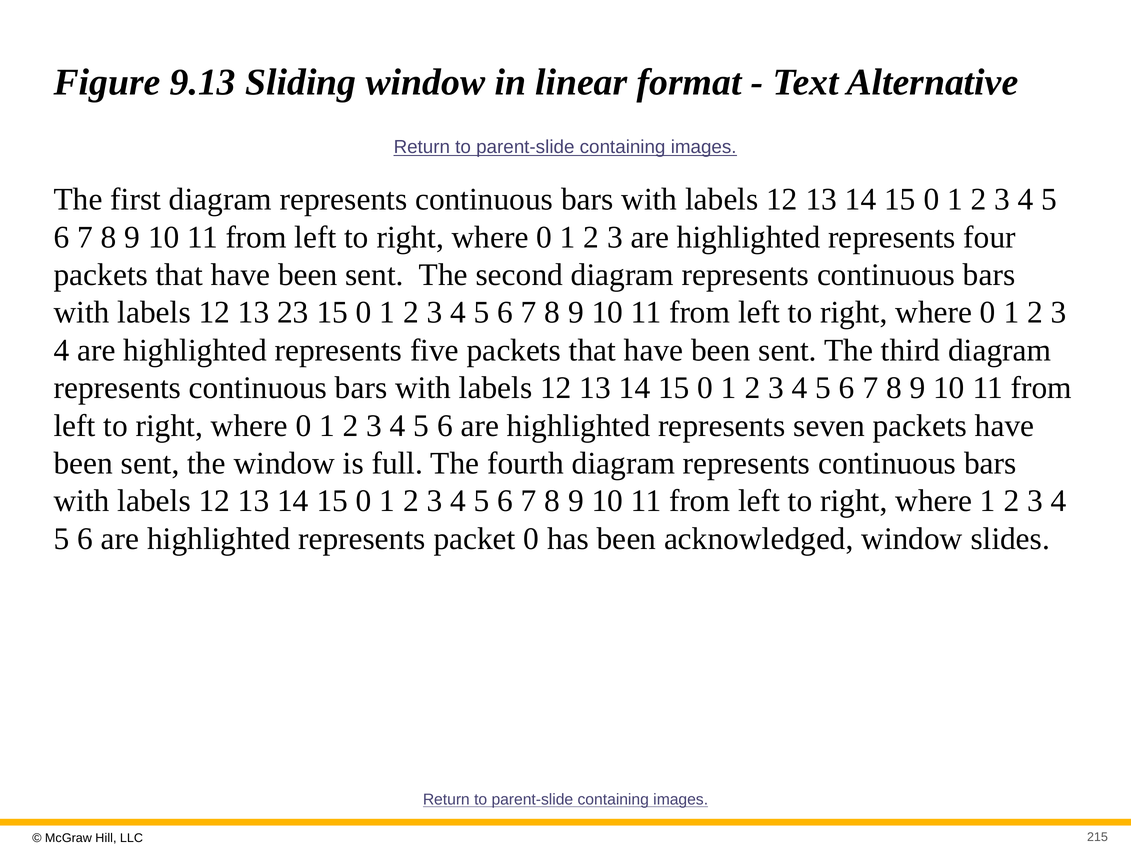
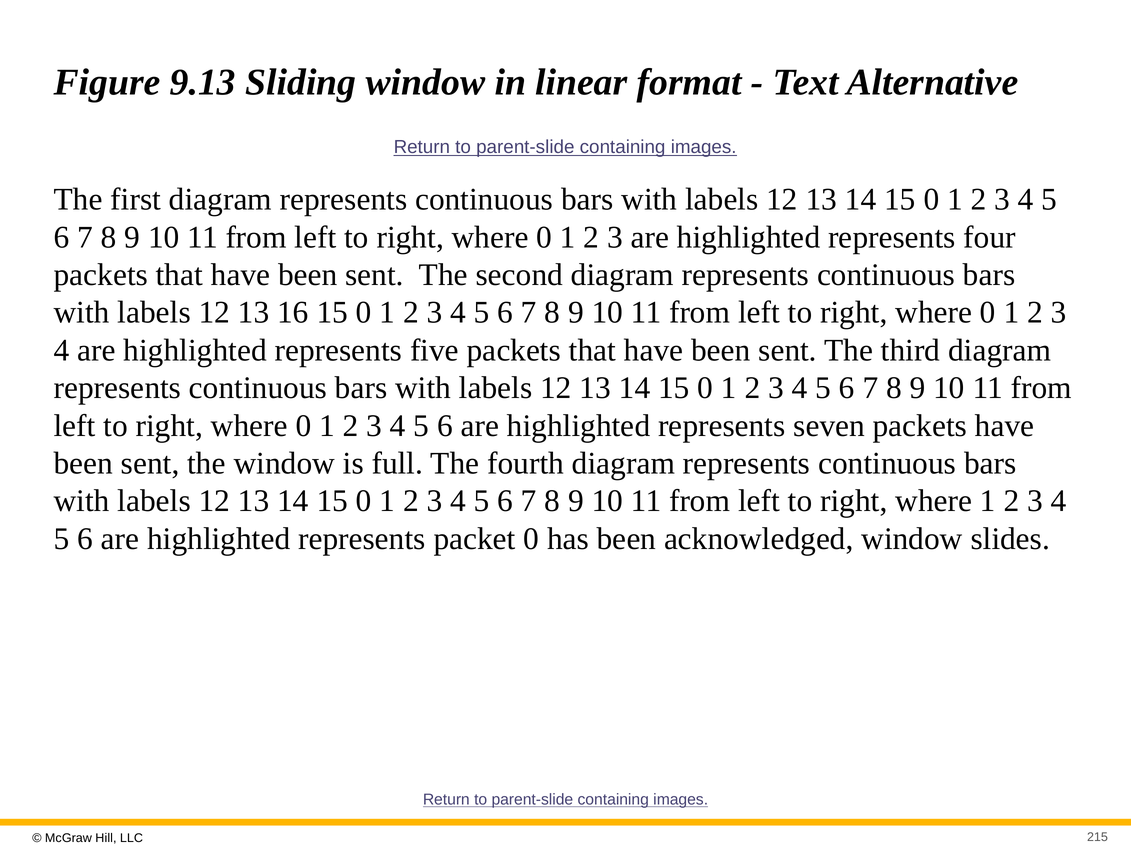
23: 23 -> 16 (293, 313)
